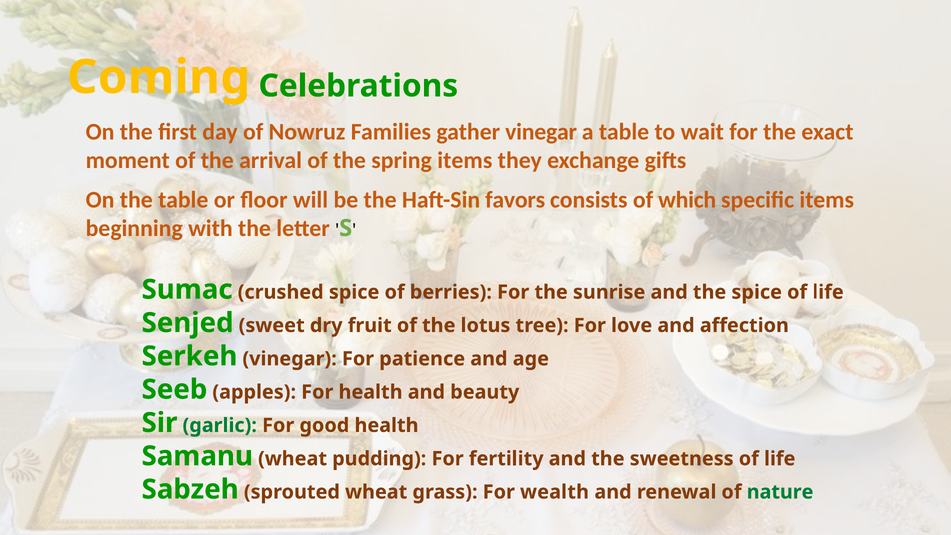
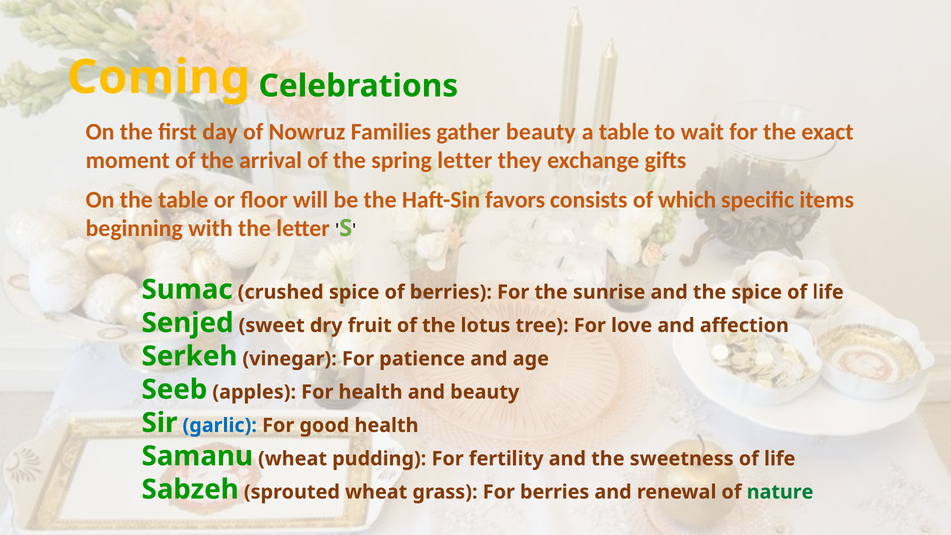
gather vinegar: vinegar -> beauty (541, 132)
spring items: items -> letter (465, 160)
garlic colour: green -> blue (220, 425)
For wealth: wealth -> berries (555, 492)
